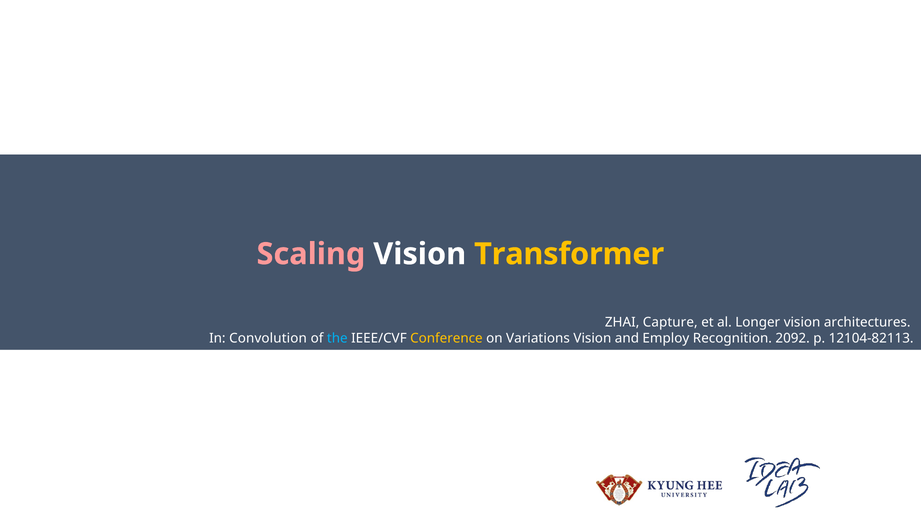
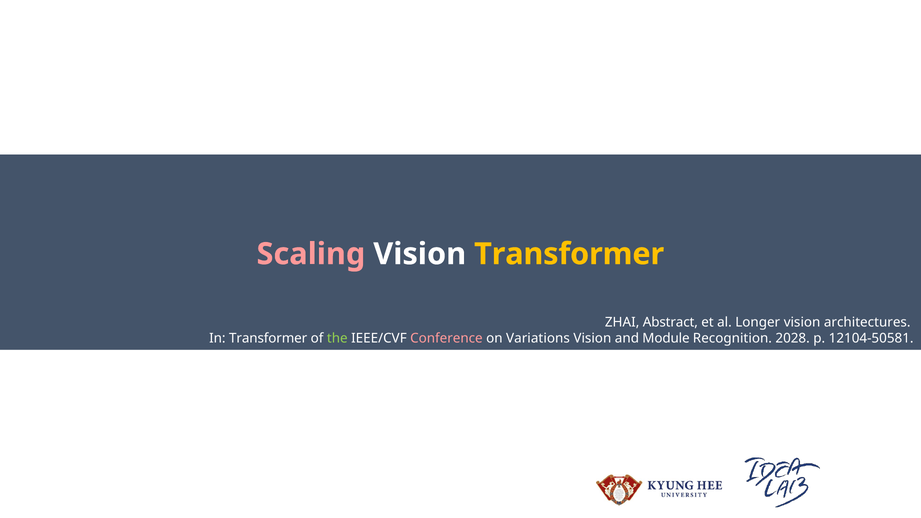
Capture: Capture -> Abstract (670, 322)
In Convolution: Convolution -> Transformer (268, 338)
the colour: light blue -> light green (337, 338)
Conference colour: yellow -> pink (446, 338)
Employ: Employ -> Module (666, 338)
2092: 2092 -> 2028 (793, 338)
12104-82113: 12104-82113 -> 12104-50581 (871, 338)
